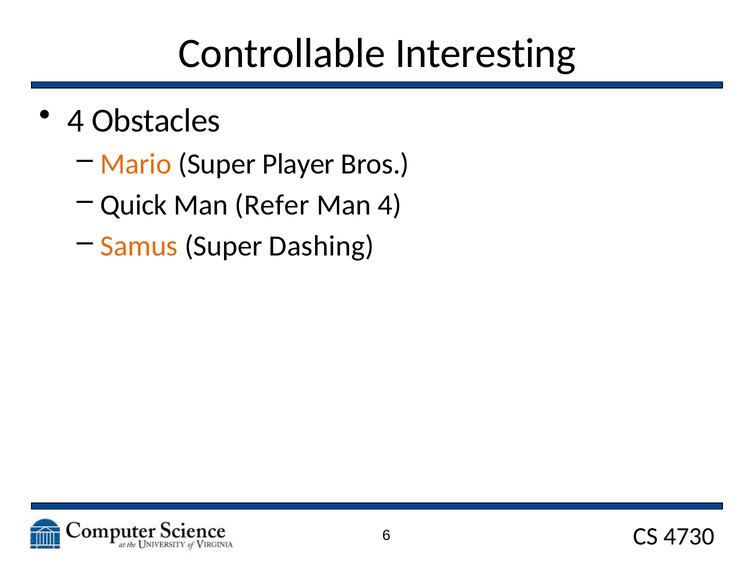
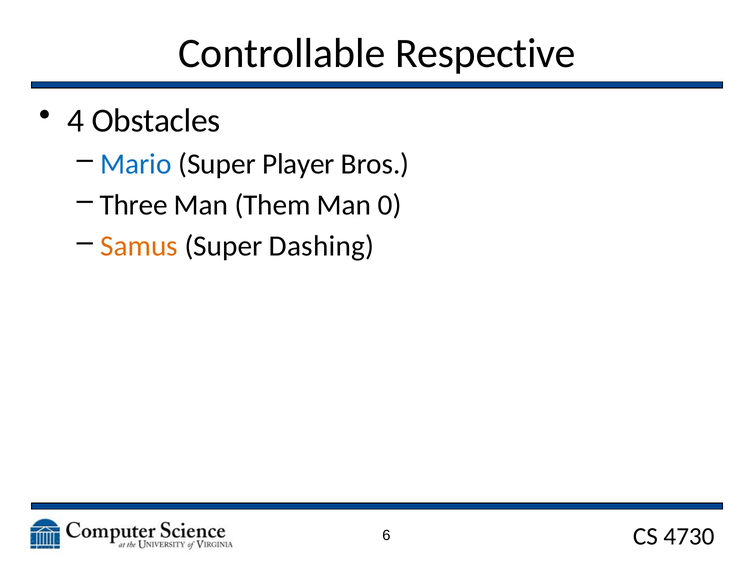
Interesting: Interesting -> Respective (485, 53)
Mario colour: orange -> blue (136, 164)
Quick: Quick -> Three (134, 205)
Refer: Refer -> Them (273, 205)
Man 4: 4 -> 0 (390, 205)
